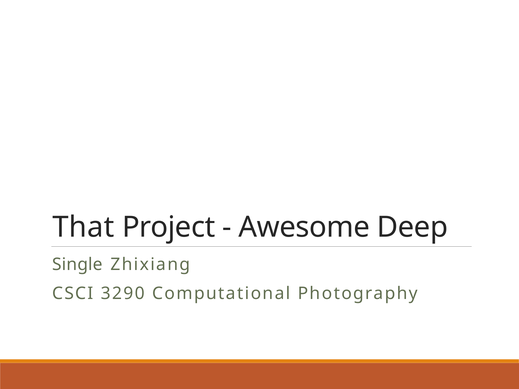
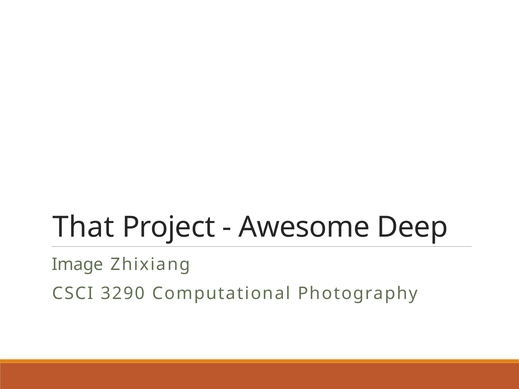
Single: Single -> Image (78, 265)
